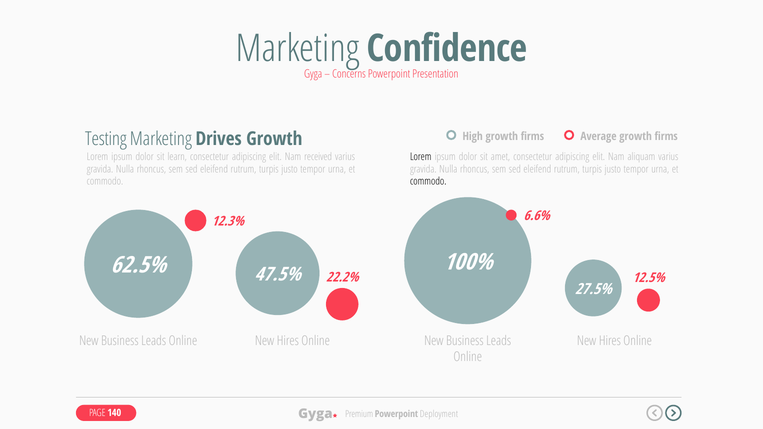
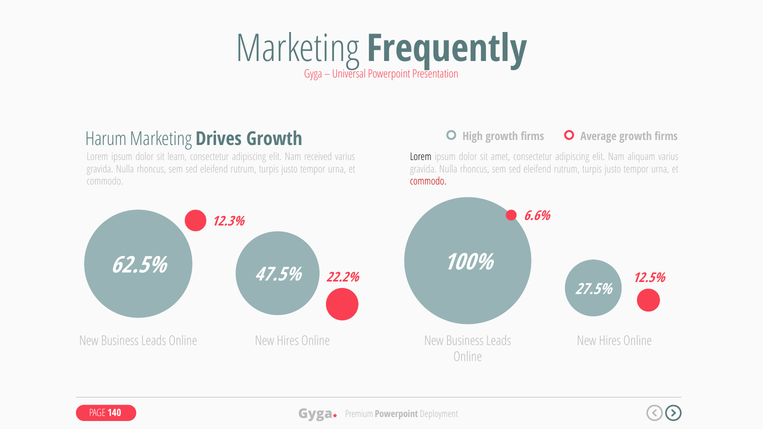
Confidence: Confidence -> Frequently (447, 49)
Concerns: Concerns -> Universal (349, 74)
Testing: Testing -> Harum (106, 139)
commodo colour: black -> red (428, 182)
